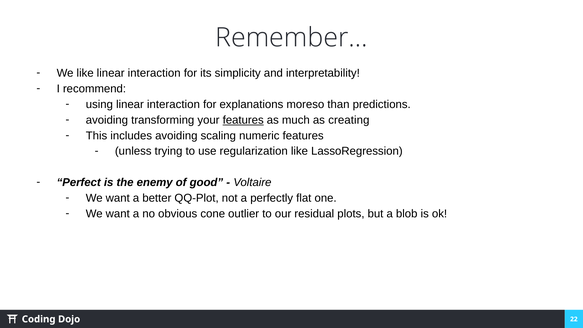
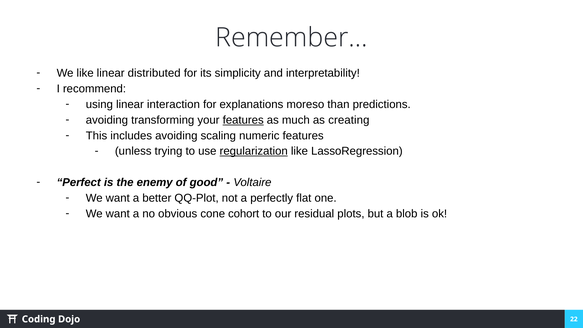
like linear interaction: interaction -> distributed (154, 73)
regularization underline: none -> present (254, 151)
outlier: outlier -> cohort (244, 214)
